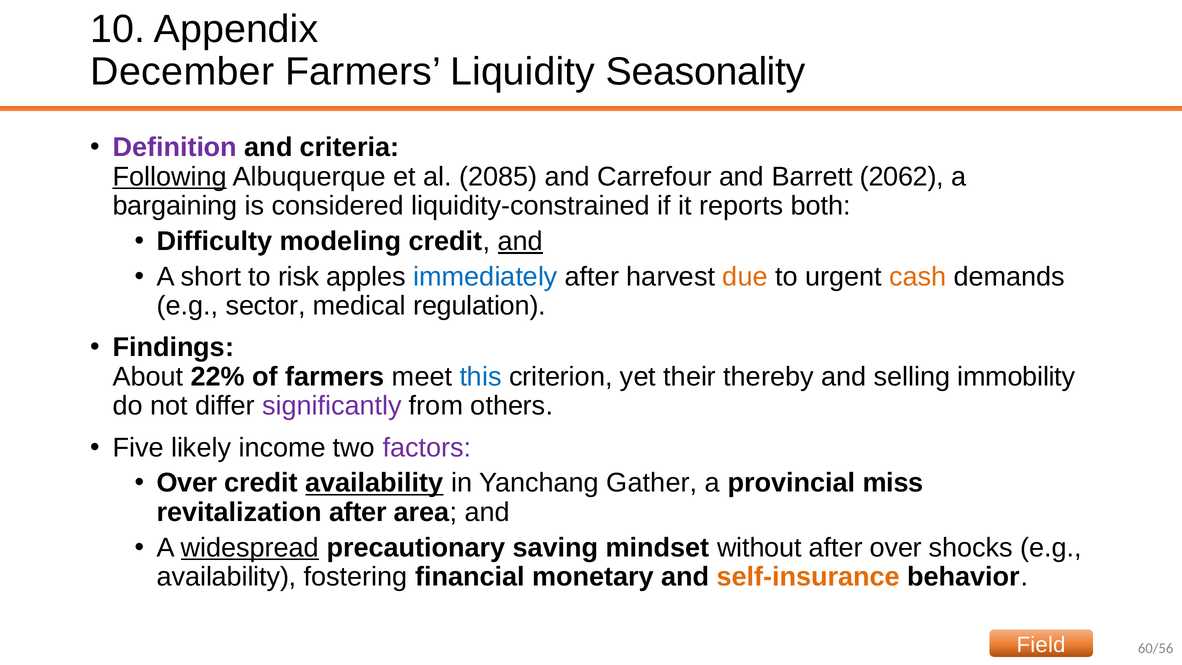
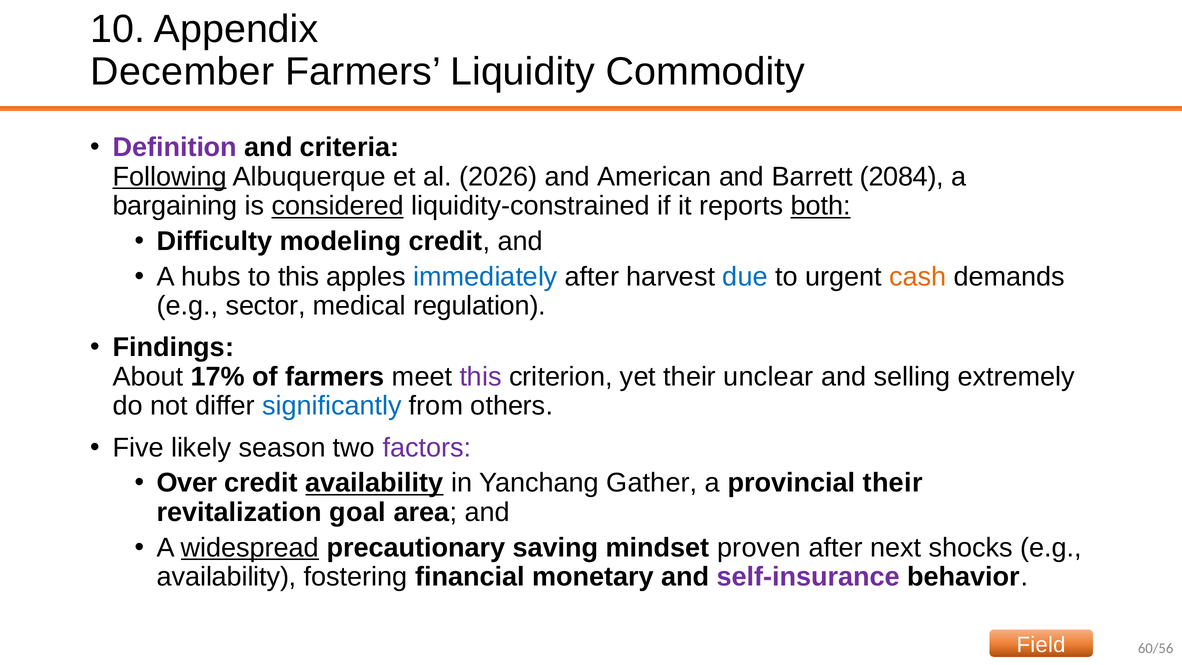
Seasonality: Seasonality -> Commodity (705, 72)
2085: 2085 -> 2026 (498, 177)
Carrefour: Carrefour -> American (654, 177)
2062: 2062 -> 2084 (902, 177)
considered underline: none -> present (338, 206)
both underline: none -> present (821, 206)
and underline: present -> none (520, 241)
short: short -> hubs (211, 277)
to risk: risk -> this (299, 277)
due colour: orange -> blue (745, 277)
22%: 22% -> 17% (218, 377)
this colour: blue -> purple (481, 377)
thereby: thereby -> unclear (768, 377)
immobility: immobility -> extremely (1016, 377)
significantly colour: purple -> blue (332, 406)
income: income -> season (282, 448)
provincial miss: miss -> their (893, 483)
revitalization after: after -> goal (358, 512)
without: without -> proven (759, 548)
after over: over -> next (896, 548)
self-insurance colour: orange -> purple (808, 577)
